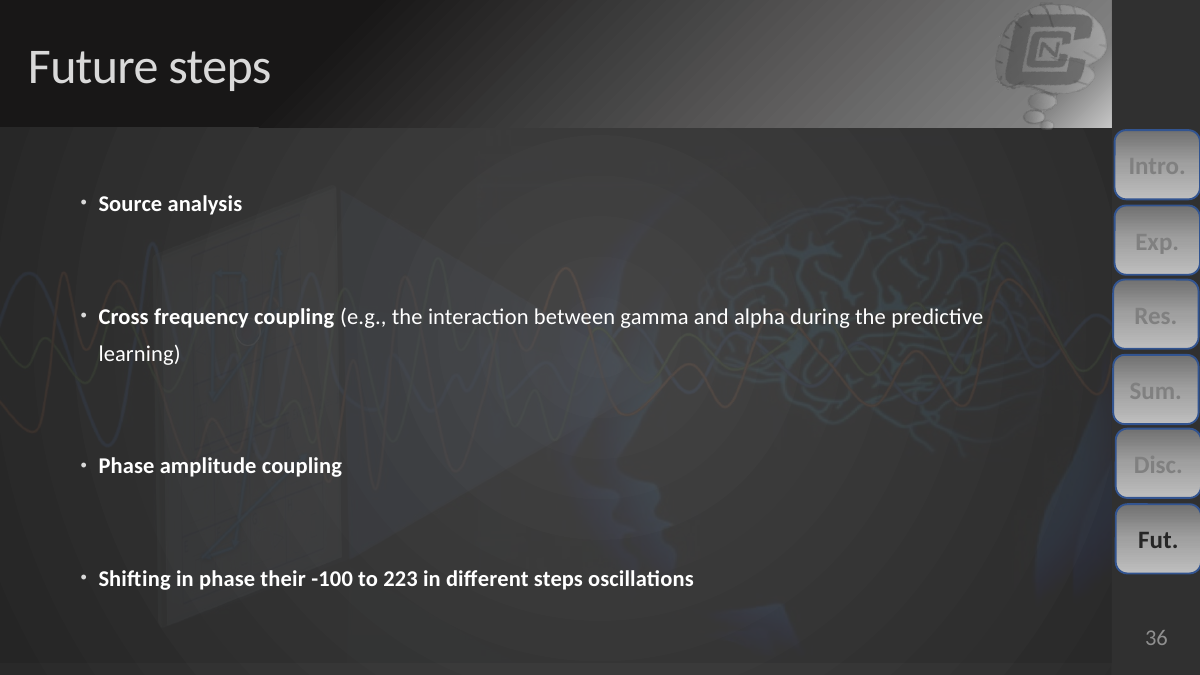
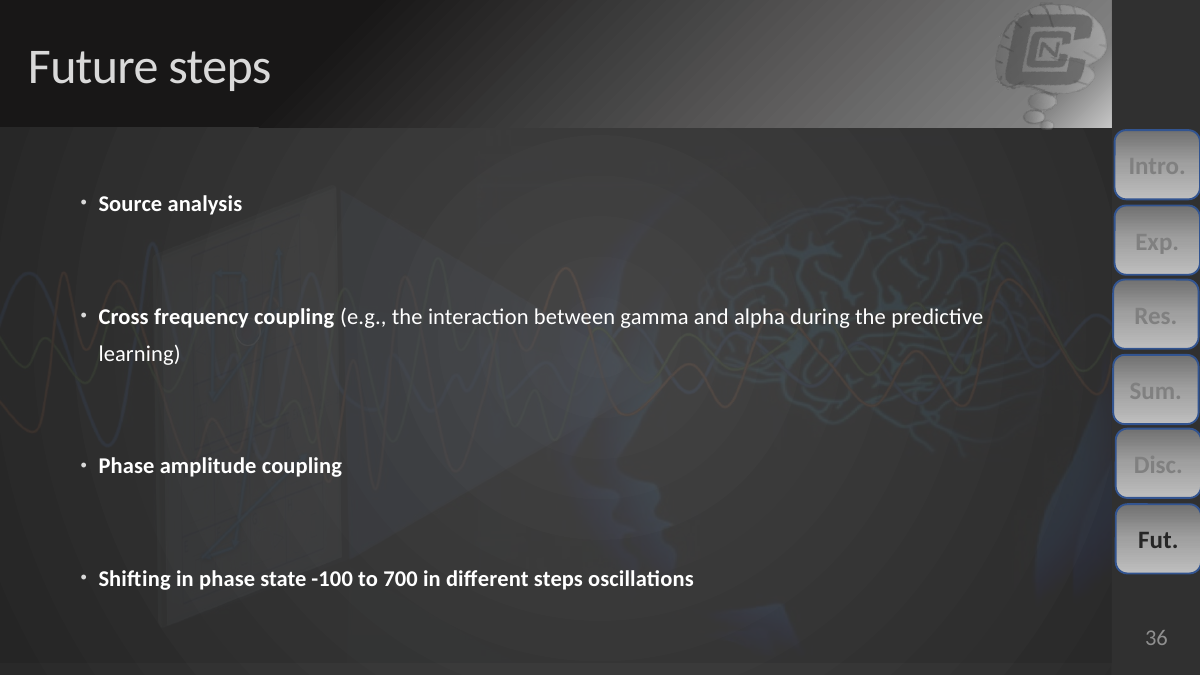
their: their -> state (283, 579)
223: 223 -> 700 (401, 579)
